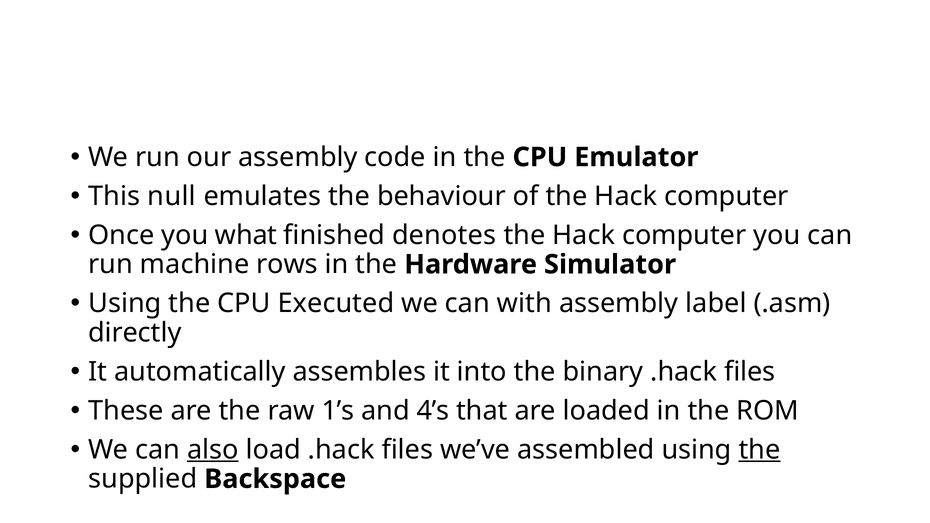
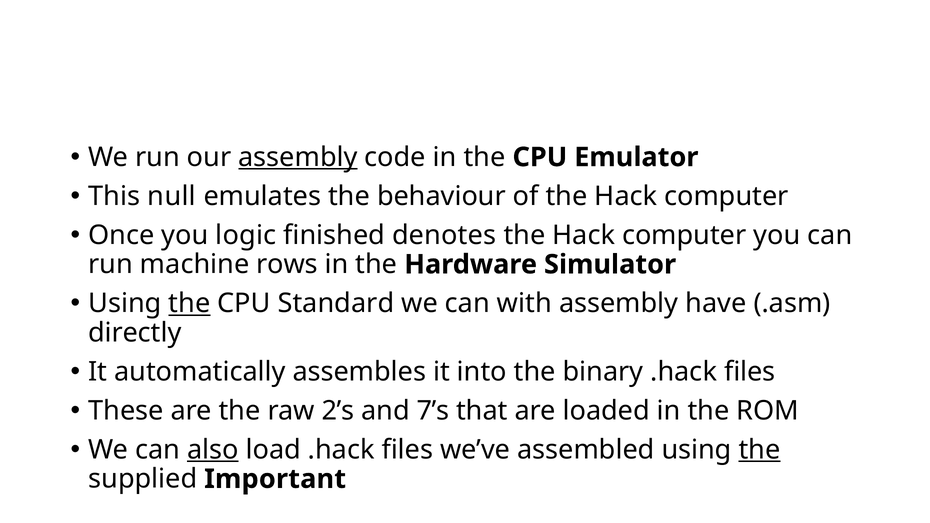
assembly underline: none -> present (298, 157)
what: what -> logic (246, 235)
the underline: none -> present (189, 304)
Executed: Executed -> Standard (336, 304)
label: label -> have (716, 304)
1’s: 1’s -> 2’s (338, 411)
4’s: 4’s -> 7’s (433, 411)
Backspace: Backspace -> Important (275, 479)
